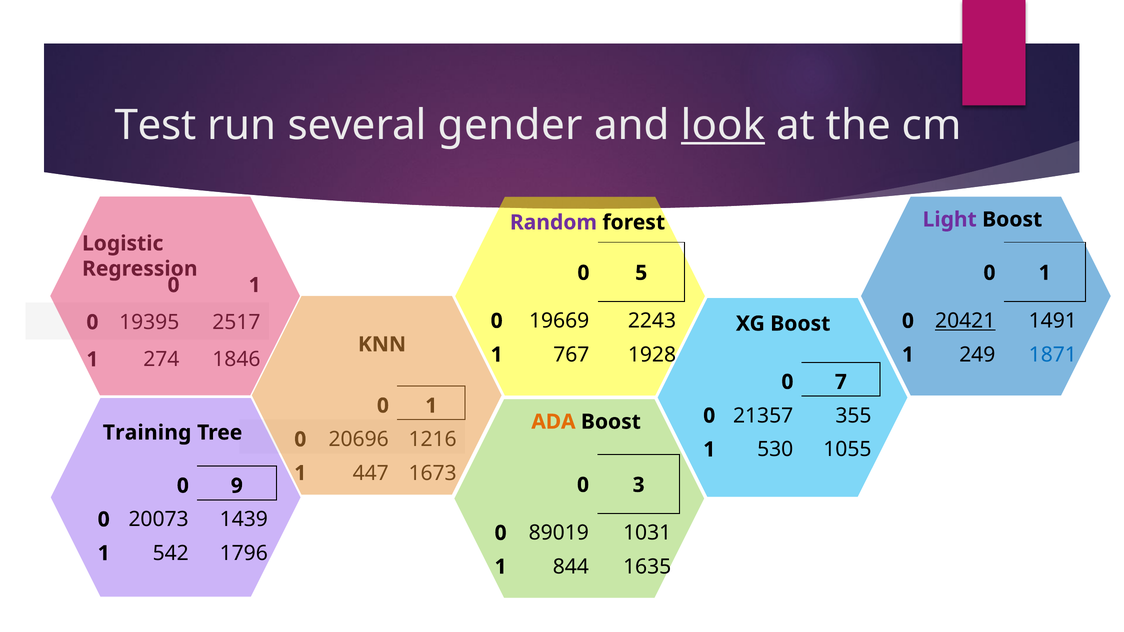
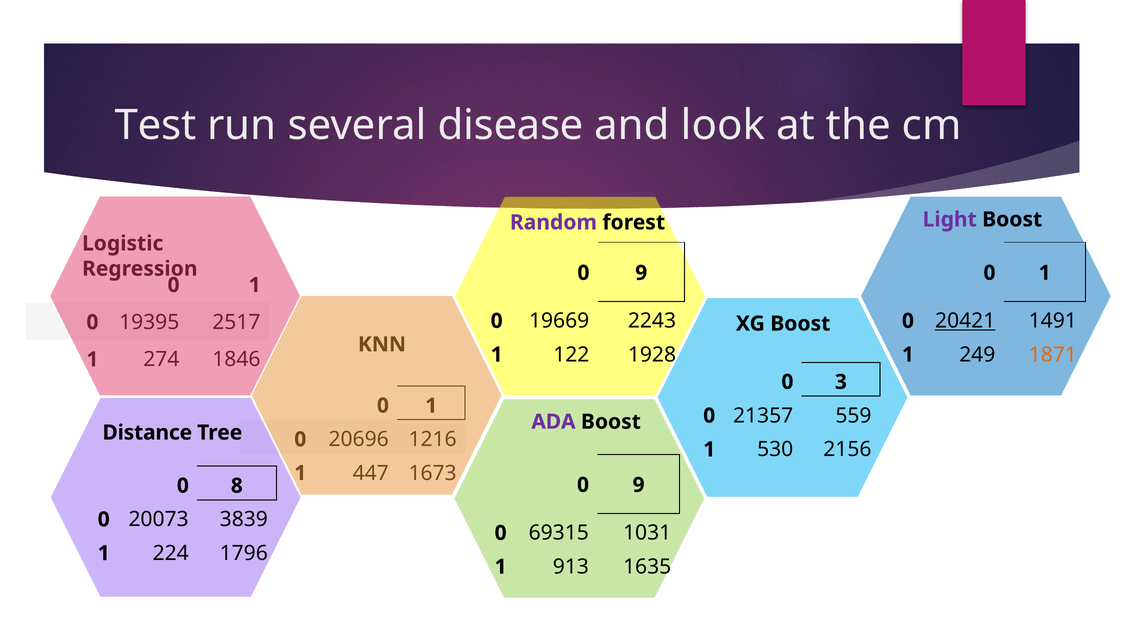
gender: gender -> disease (511, 125)
look underline: present -> none (723, 125)
5: 5 -> 9 (641, 273)
767: 767 -> 122 (571, 355)
1871 colour: blue -> orange (1053, 355)
7: 7 -> 3 (841, 382)
355: 355 -> 559 (853, 416)
ADA colour: orange -> purple (553, 422)
Training: Training -> Distance (147, 433)
1055: 1055 -> 2156 (847, 450)
3: 3 -> 9 (639, 485)
9: 9 -> 8 (237, 486)
1439: 1439 -> 3839 (244, 520)
89019: 89019 -> 69315 (559, 533)
542: 542 -> 224 (171, 553)
844: 844 -> 913 (571, 567)
